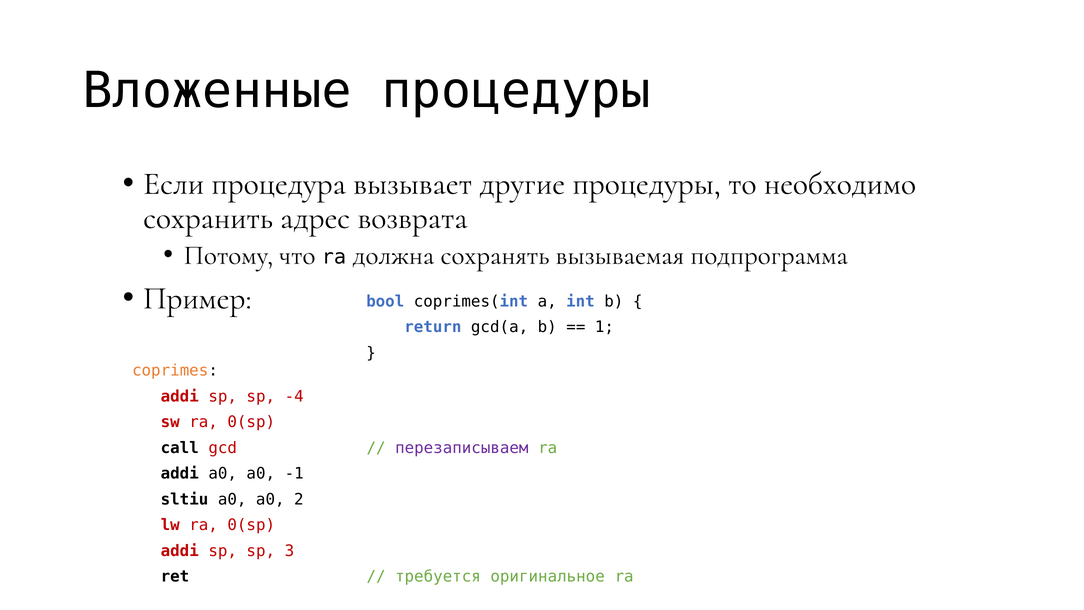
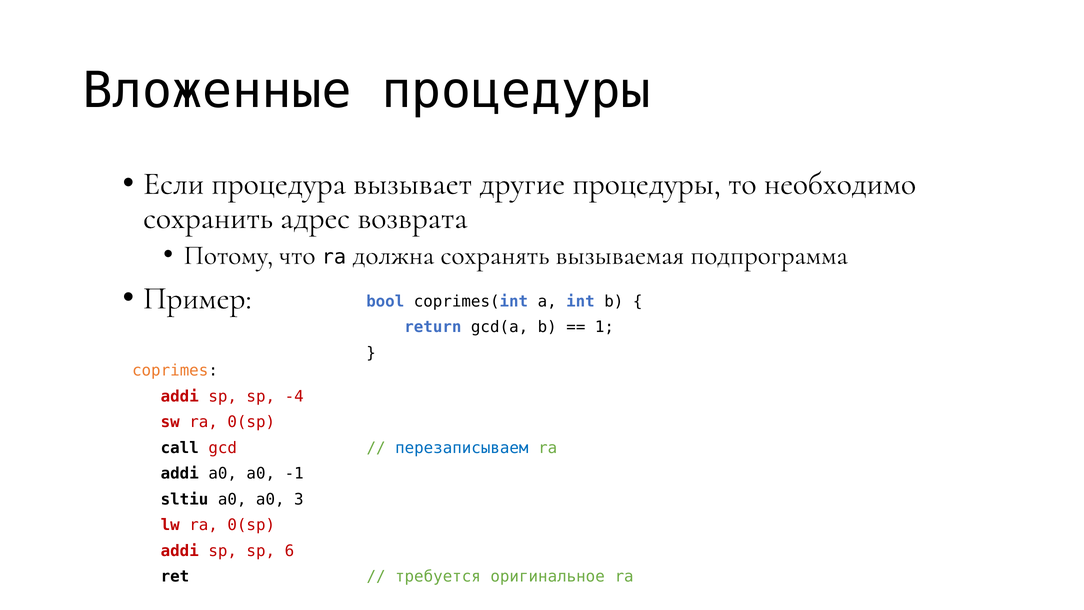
перезаписываем colour: purple -> blue (462, 448)
2: 2 -> 3 (299, 499)
3: 3 -> 6 (289, 551)
